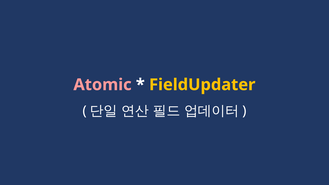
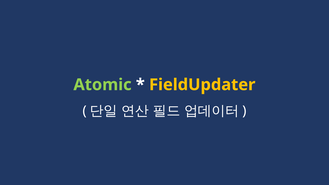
Atomic colour: pink -> light green (102, 85)
